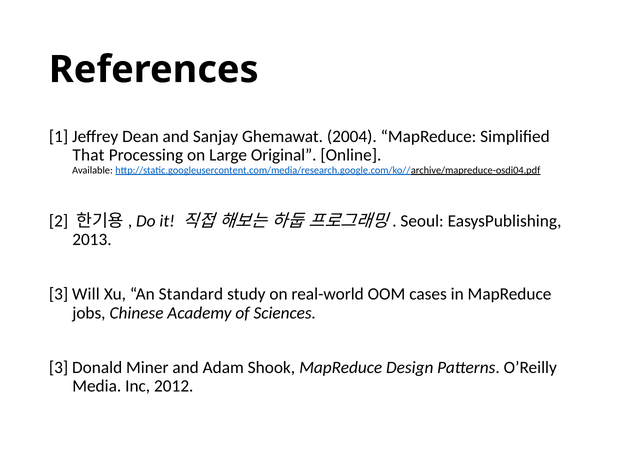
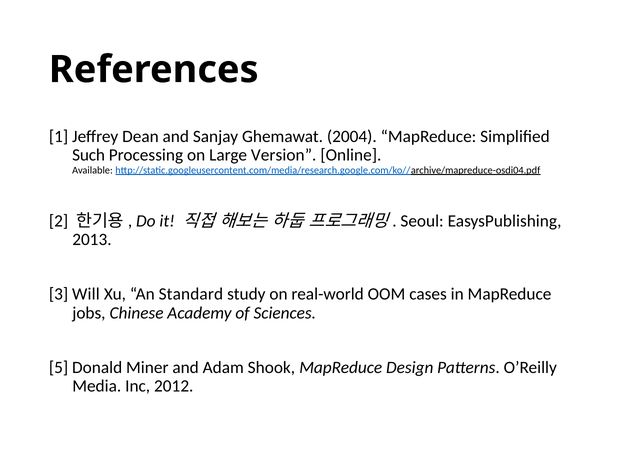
That: That -> Such (89, 155)
Original: Original -> Version (284, 155)
3: 3 -> 5 (59, 367)
